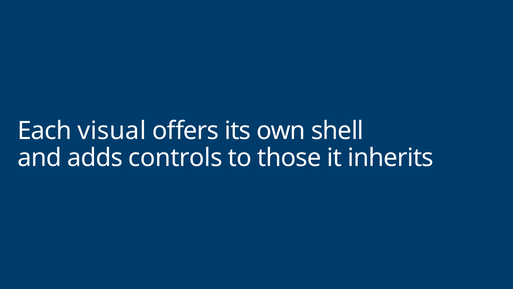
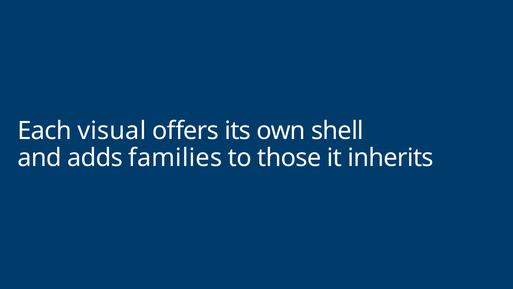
controls: controls -> families (175, 158)
